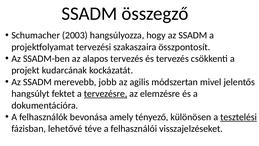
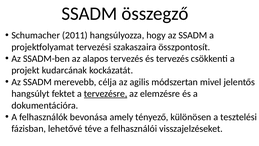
2003: 2003 -> 2011 (75, 35)
jobb: jobb -> célja (108, 82)
tesztelési underline: present -> none (239, 117)
